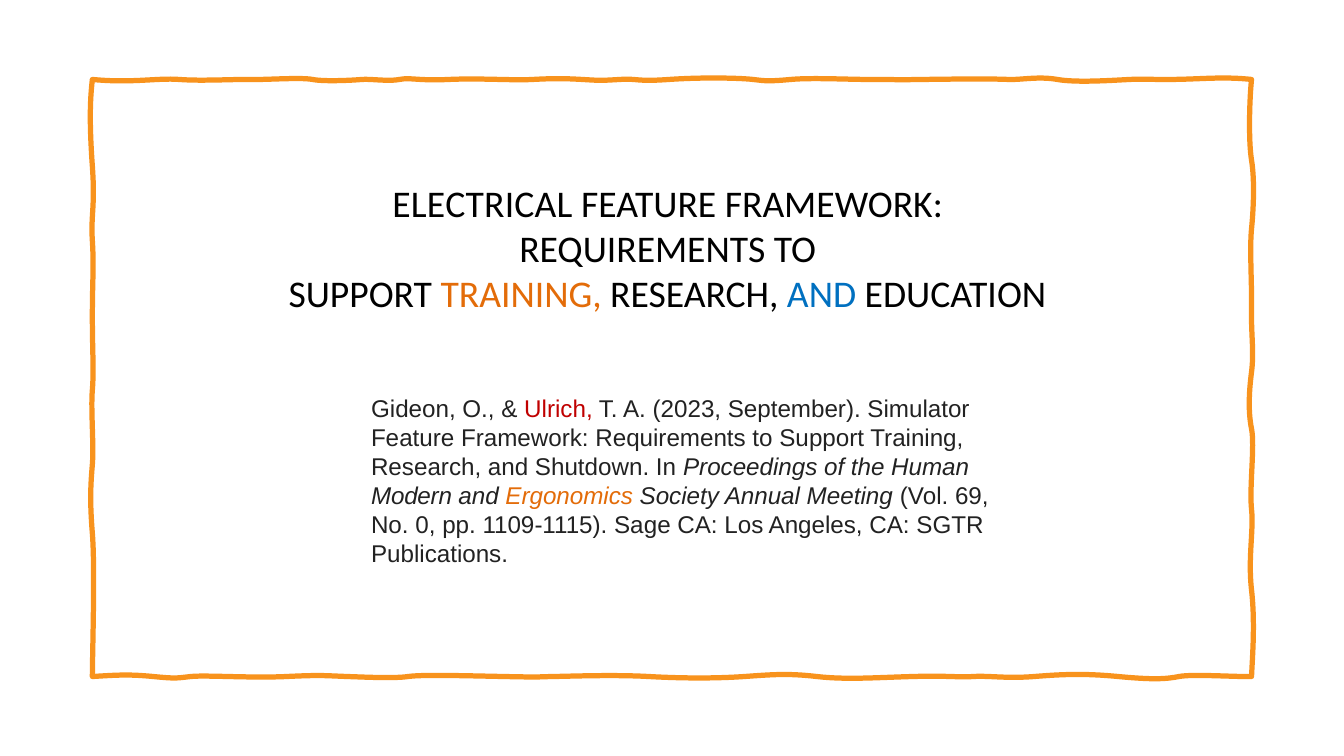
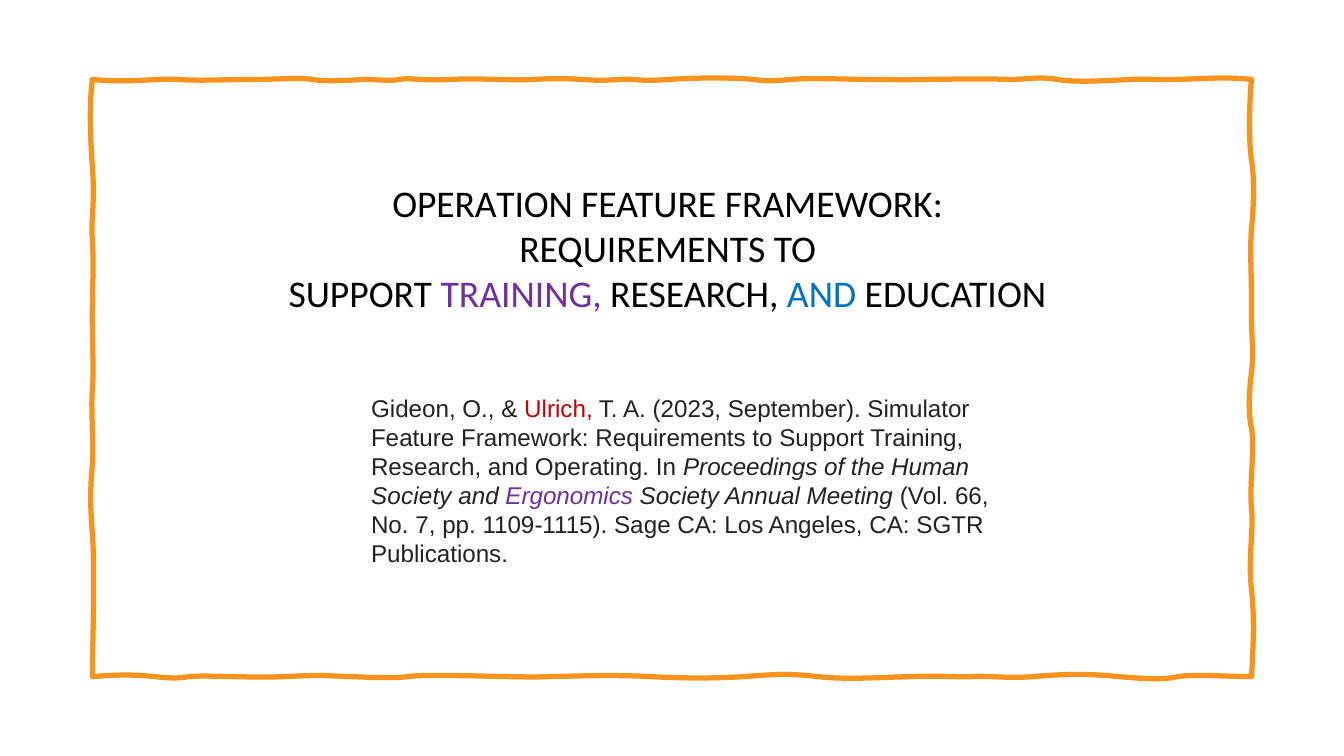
ELECTRICAL: ELECTRICAL -> OPERATION (483, 205)
TRAINING colour: orange -> purple (521, 295)
Shutdown: Shutdown -> Operating (592, 468)
Modern: Modern -> Society (411, 497)
Ergonomics colour: orange -> purple (569, 497)
69: 69 -> 66 (972, 497)
0: 0 -> 7 (426, 526)
